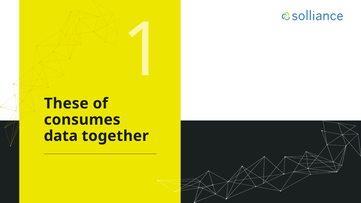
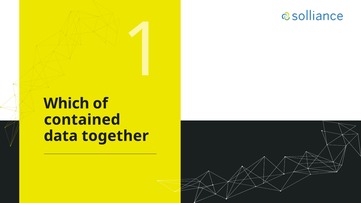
These: These -> Which (66, 104)
consumes: consumes -> contained (82, 120)
